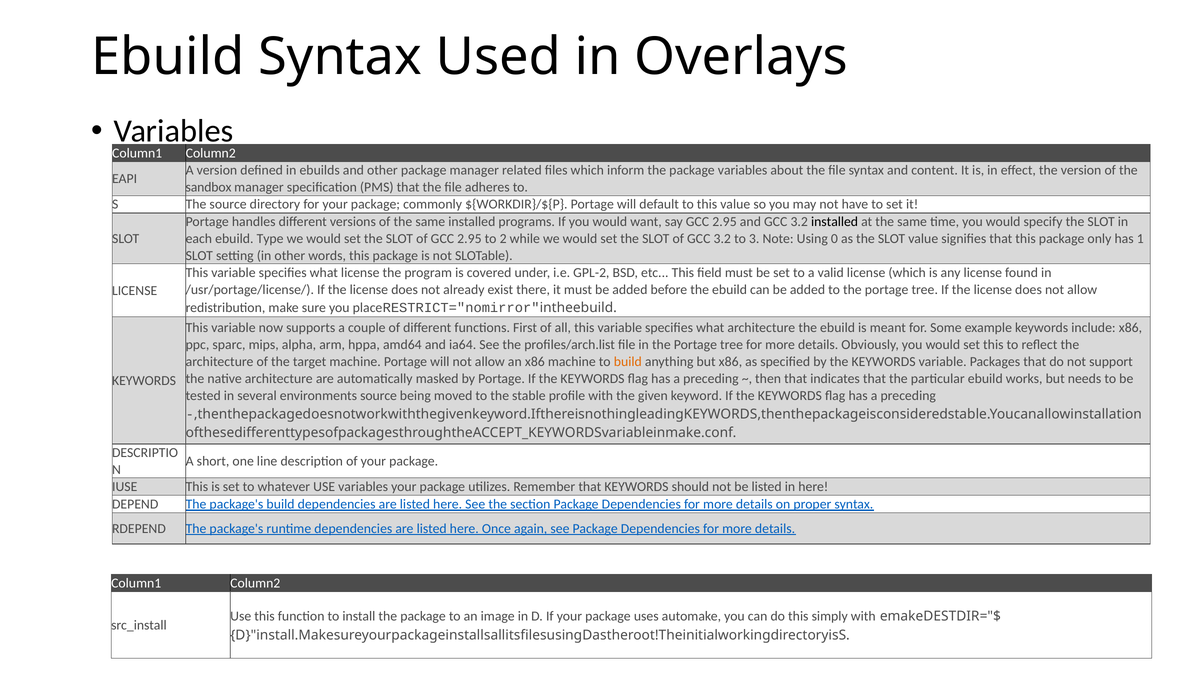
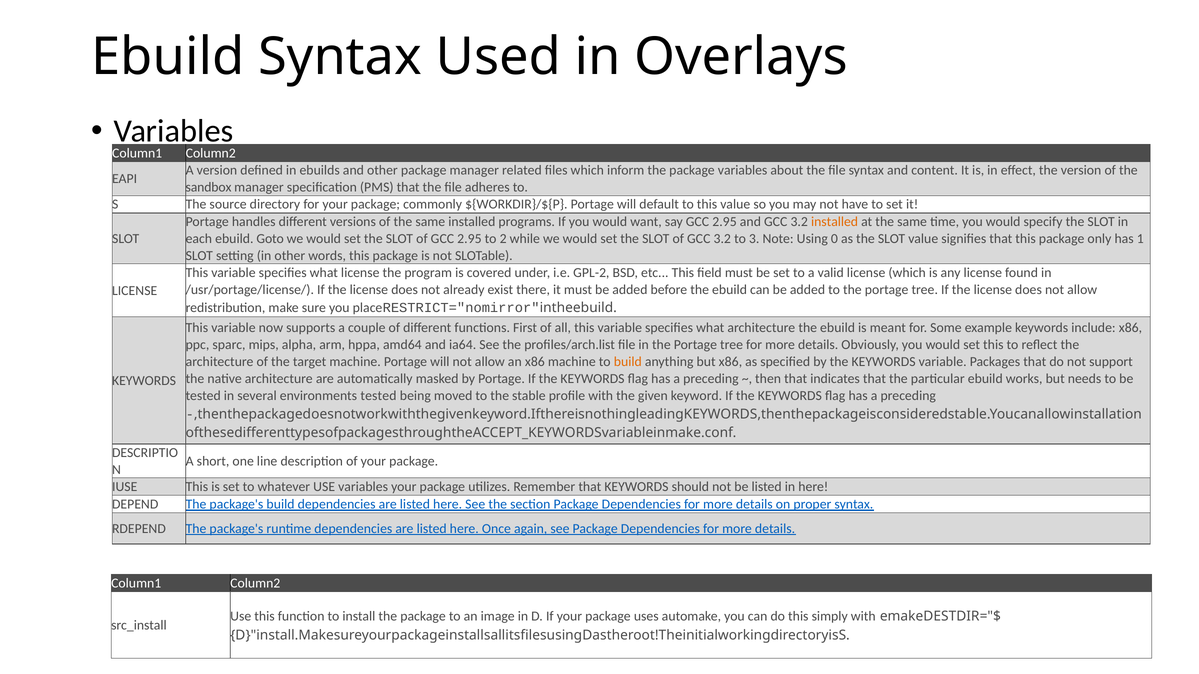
installed colour: black -> orange (835, 222)
Type: Type -> Goto (270, 239)
environments source: source -> tested (378, 396)
